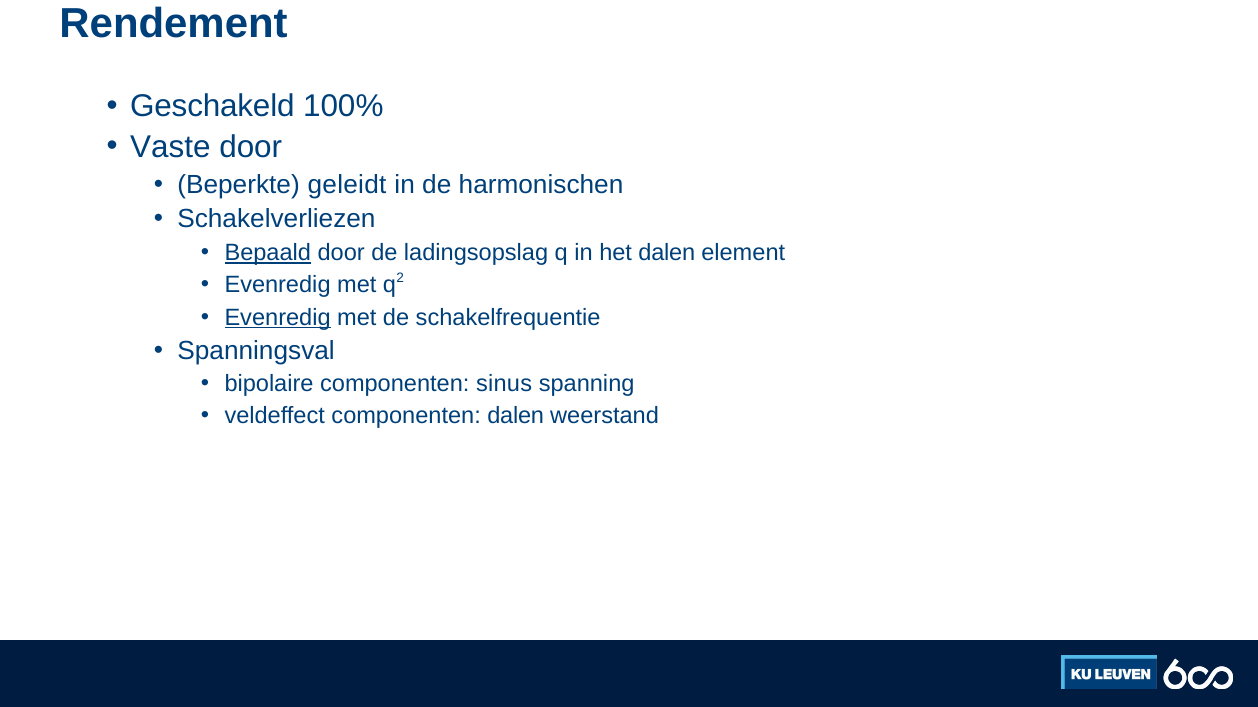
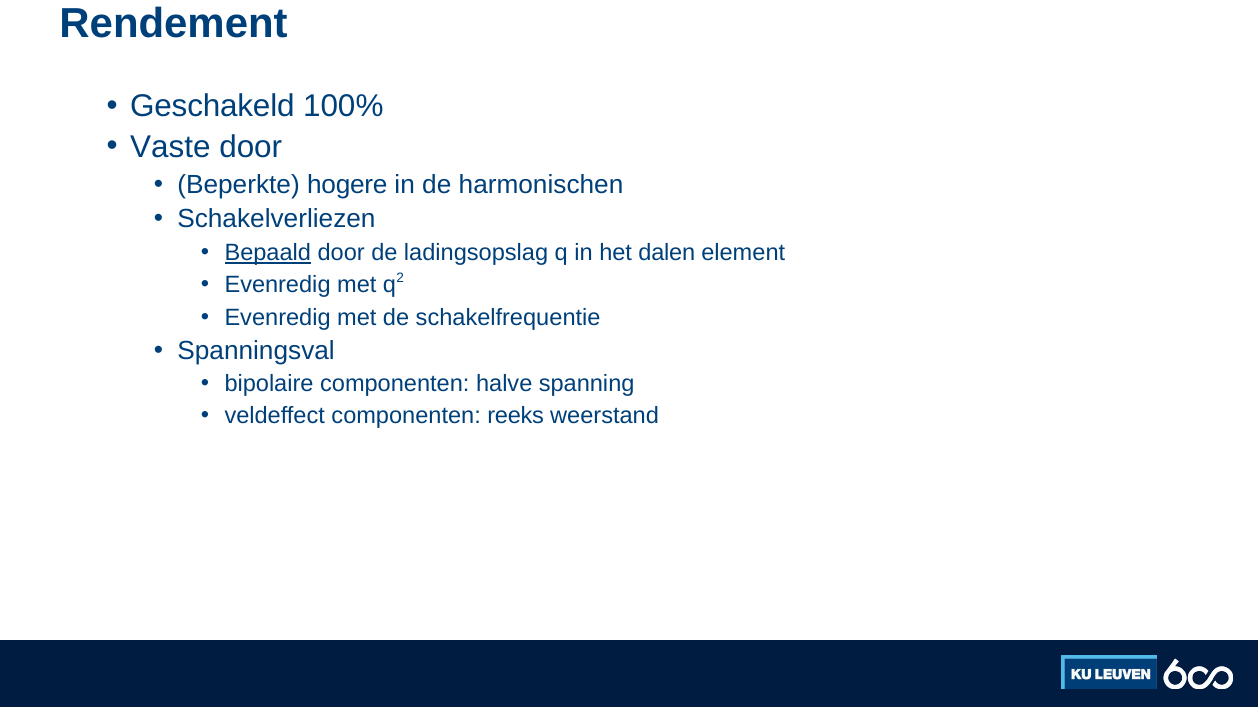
geleidt: geleidt -> hogere (347, 185)
Evenredig underline: present -> none (278, 318)
sinus: sinus -> halve (504, 384)
componenten dalen: dalen -> reeks (516, 416)
